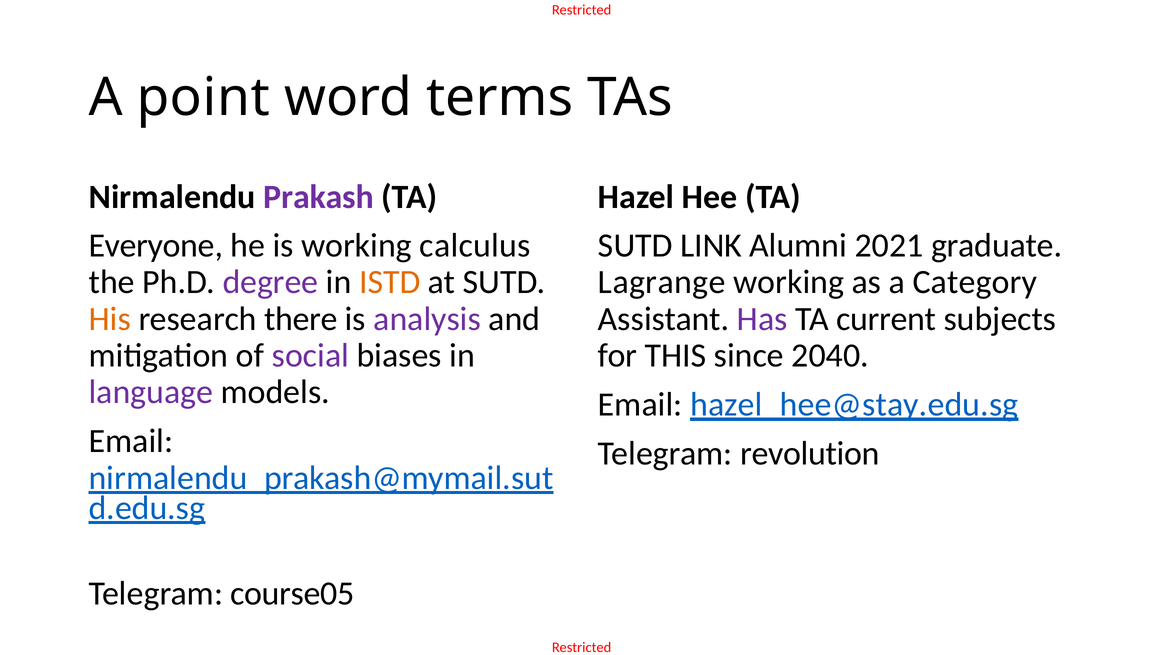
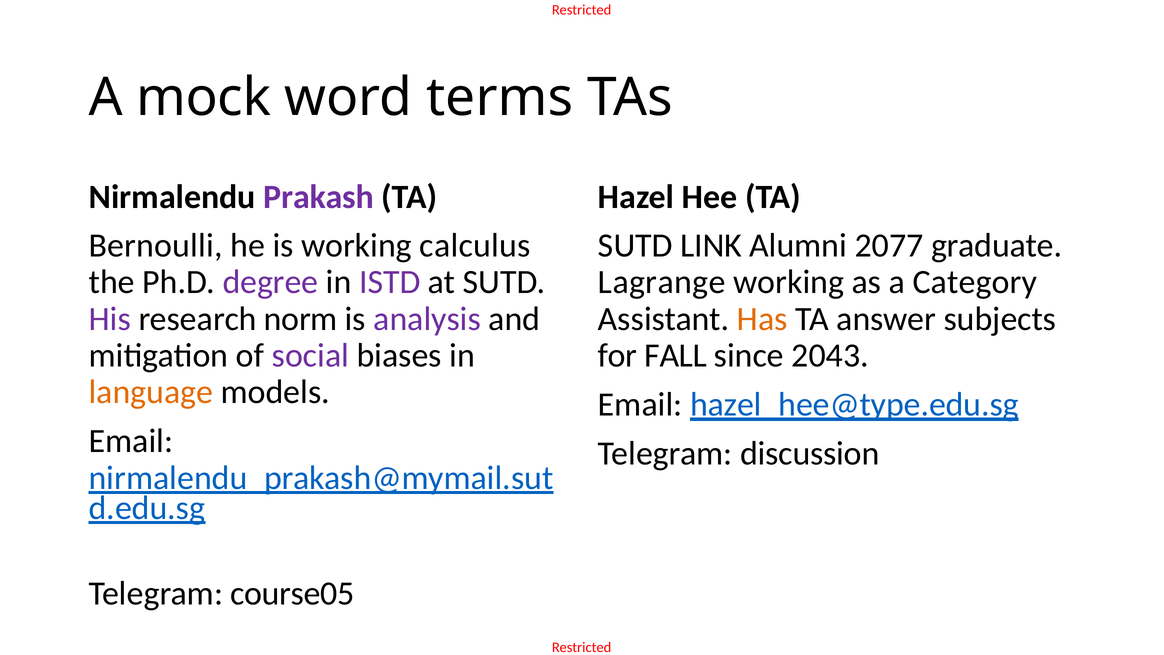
point: point -> mock (204, 98)
Everyone: Everyone -> Bernoulli (156, 245)
2021: 2021 -> 2077 (889, 245)
ISTD colour: orange -> purple (390, 282)
His colour: orange -> purple (110, 319)
there: there -> norm (301, 319)
Has colour: purple -> orange (762, 319)
current: current -> answer (886, 319)
THIS: THIS -> FALL (676, 355)
2040: 2040 -> 2043 (830, 355)
language colour: purple -> orange (151, 392)
hazel_hee@stay.edu.sg: hazel_hee@stay.edu.sg -> hazel_hee@type.edu.sg (854, 405)
revolution: revolution -> discussion (810, 453)
